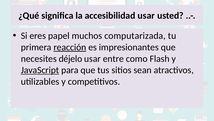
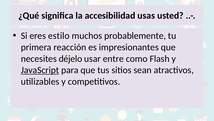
accesibilidad usar: usar -> usas (146, 16)
papel: papel -> estilo (59, 36)
computarizada: computarizada -> probablemente (135, 36)
reacción underline: present -> none (70, 47)
